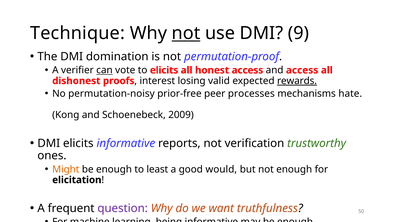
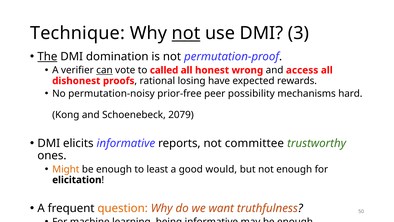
9: 9 -> 3 (298, 33)
The underline: none -> present (47, 57)
to elicits: elicits -> called (164, 70)
honest access: access -> wrong (247, 70)
interest: interest -> rational (157, 81)
valid: valid -> have (219, 81)
rewards underline: present -> none (297, 81)
processes: processes -> possibility (251, 93)
hate: hate -> hard (350, 93)
2009: 2009 -> 2079 (181, 115)
verification: verification -> committee (254, 143)
question colour: purple -> orange (123, 208)
